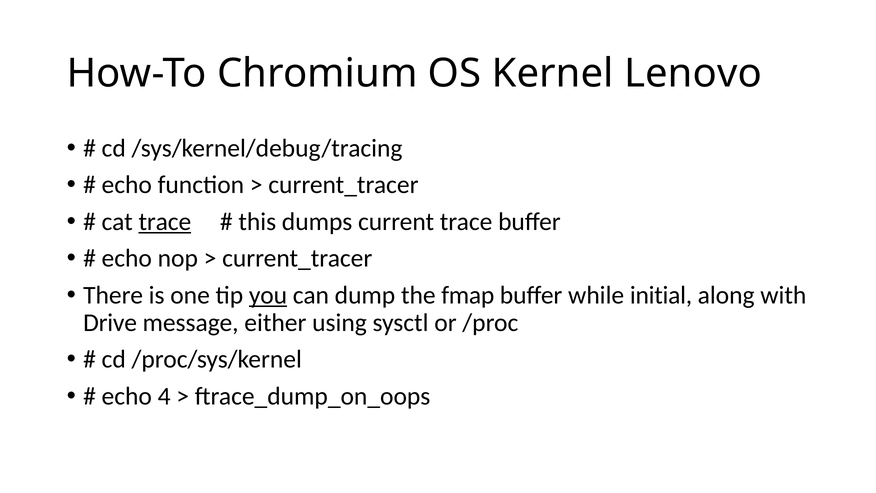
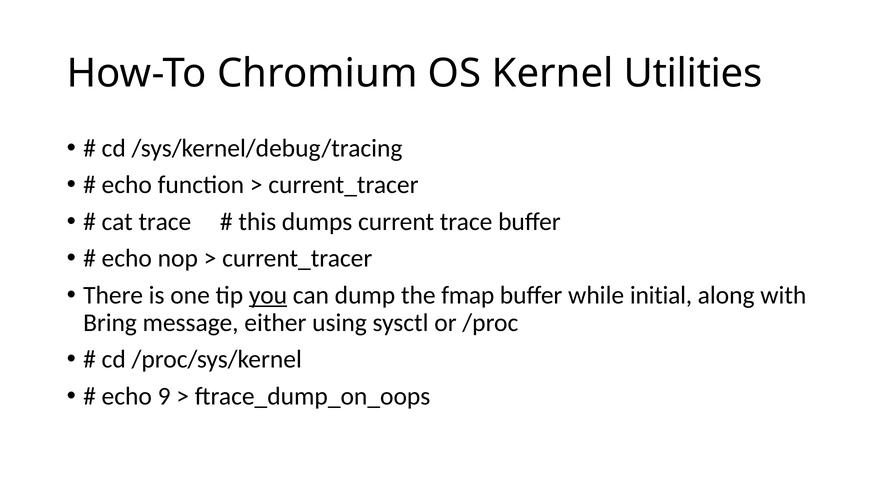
Lenovo: Lenovo -> Utilities (693, 74)
trace underline: present -> none (165, 222)
Drive: Drive -> Bring (110, 323)
4: 4 -> 9 (164, 396)
